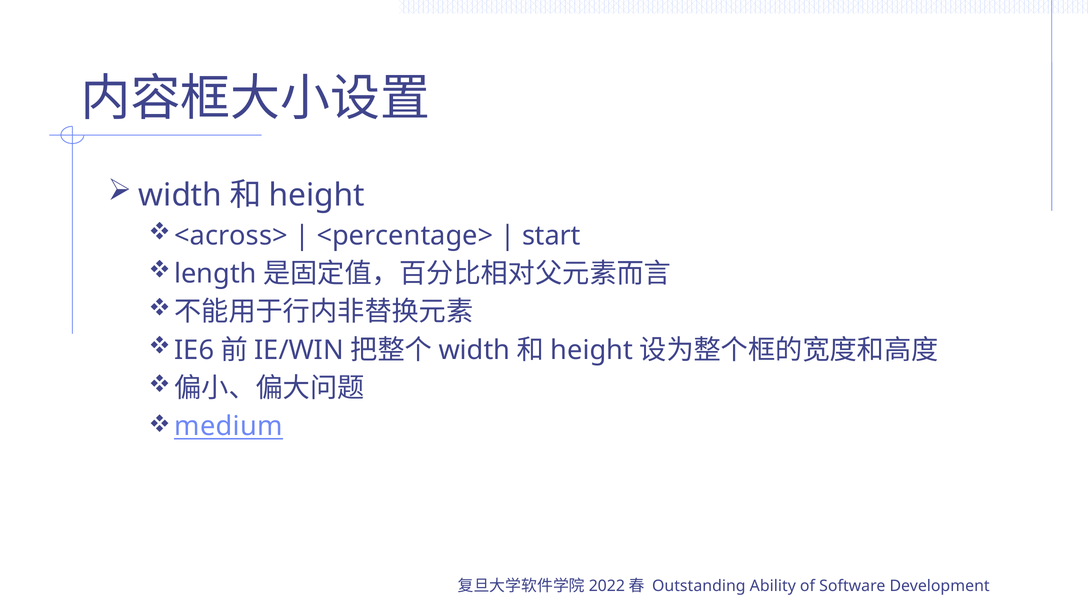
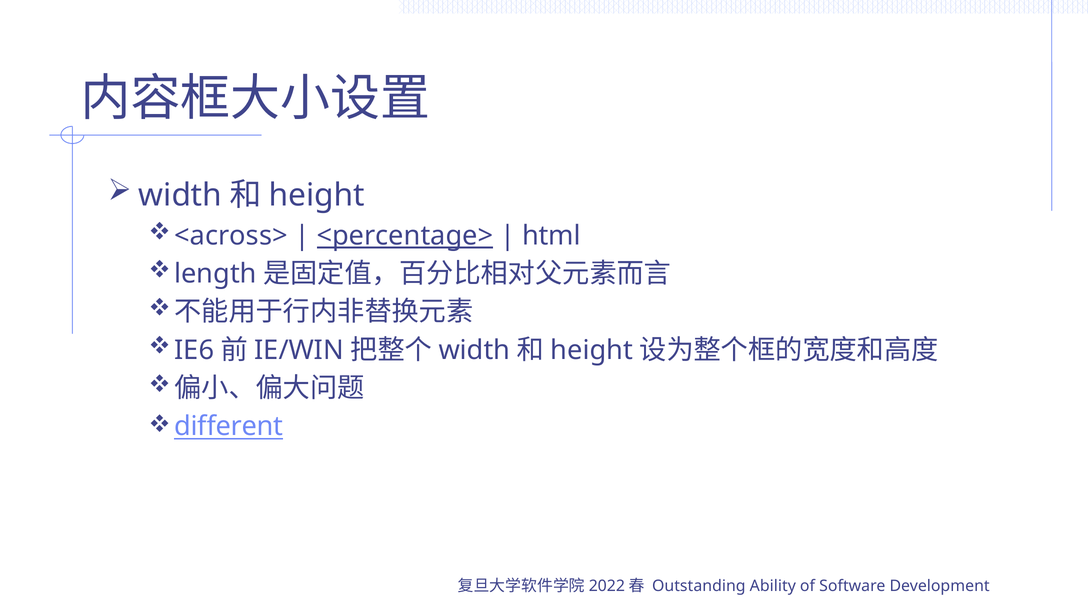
<percentage> underline: none -> present (405, 236)
start: start -> html (551, 236)
medium: medium -> different (229, 426)
